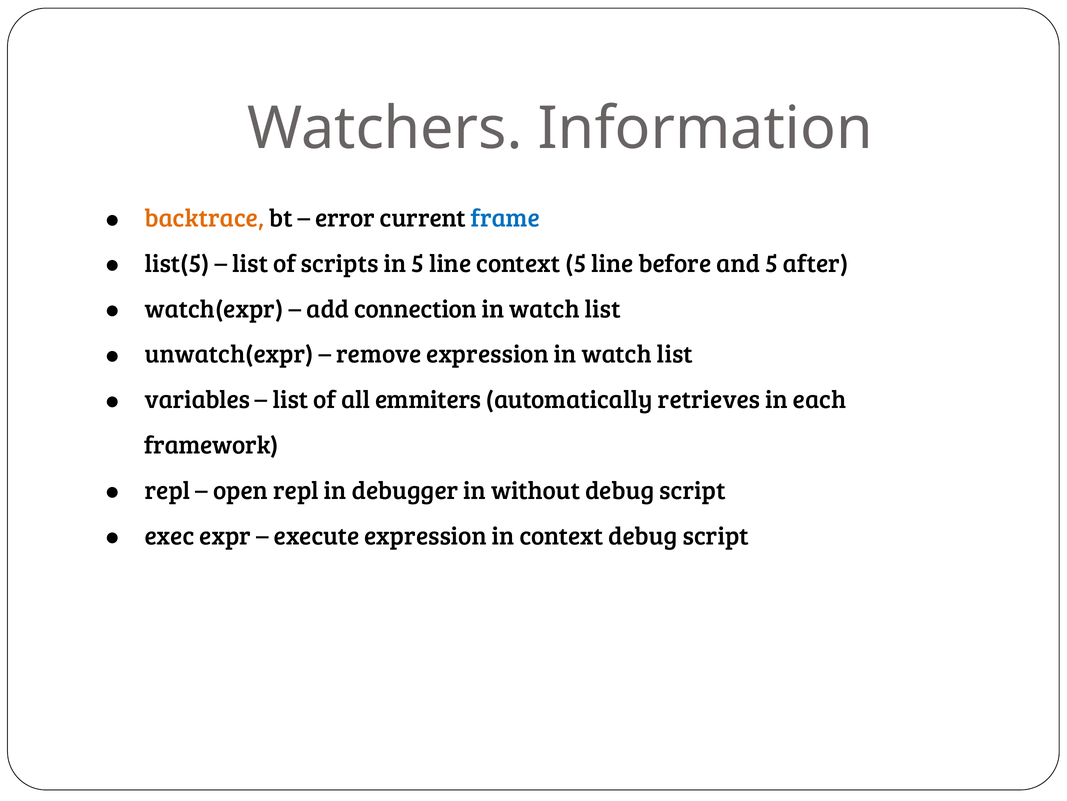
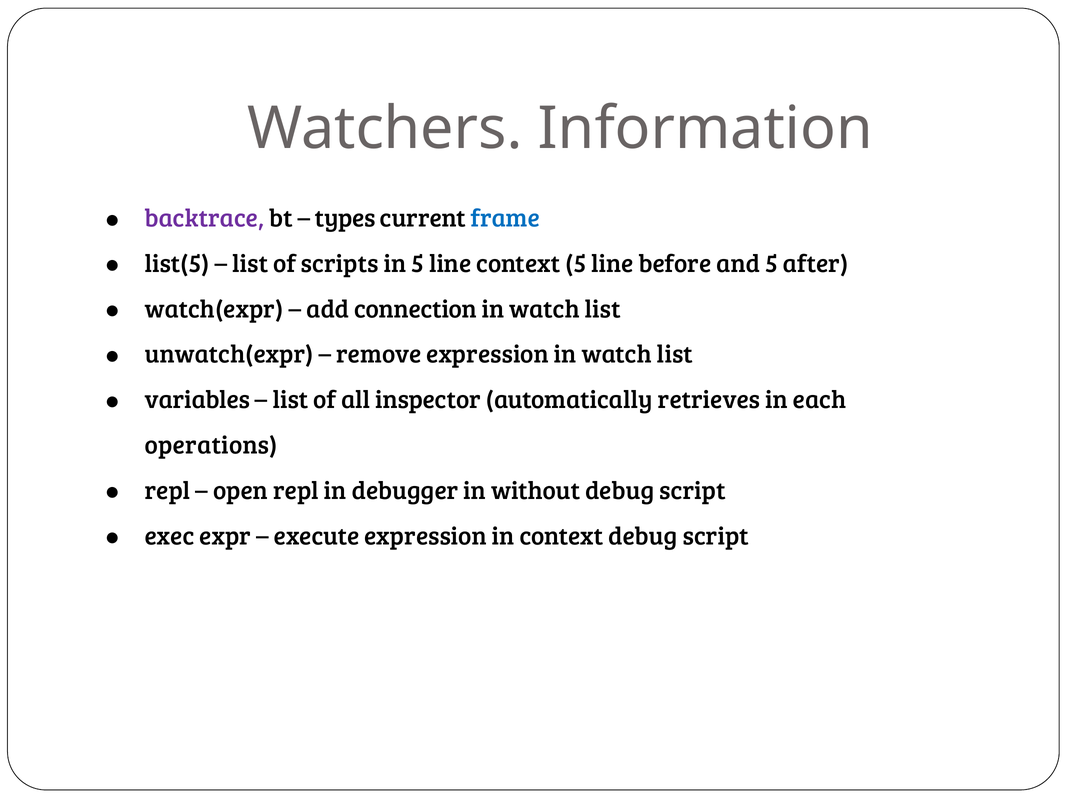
backtrace colour: orange -> purple (204, 218)
error: error -> types (345, 218)
emmiters: emmiters -> inspector (428, 400)
framework: framework -> operations (211, 445)
